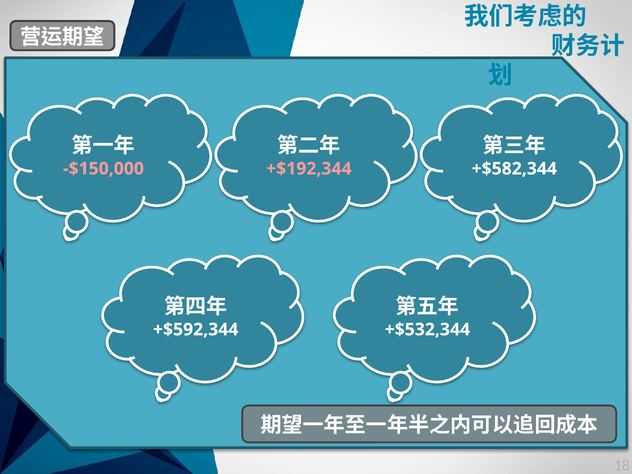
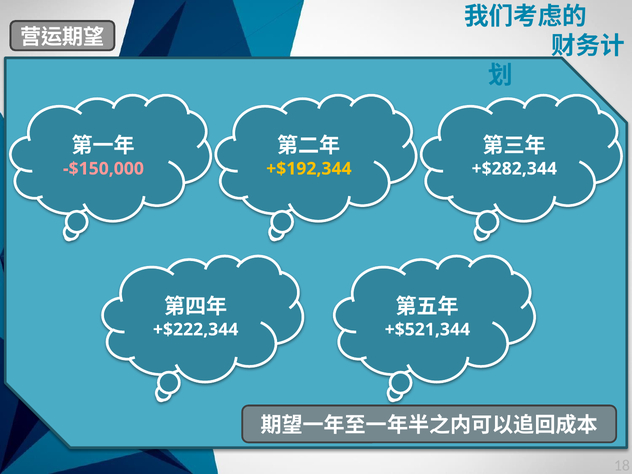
+$192,344 colour: pink -> yellow (309, 169)
+$582,344: +$582,344 -> +$282,344 (514, 169)
+$592,344: +$592,344 -> +$222,344 (196, 330)
+$532,344: +$532,344 -> +$521,344 (427, 330)
